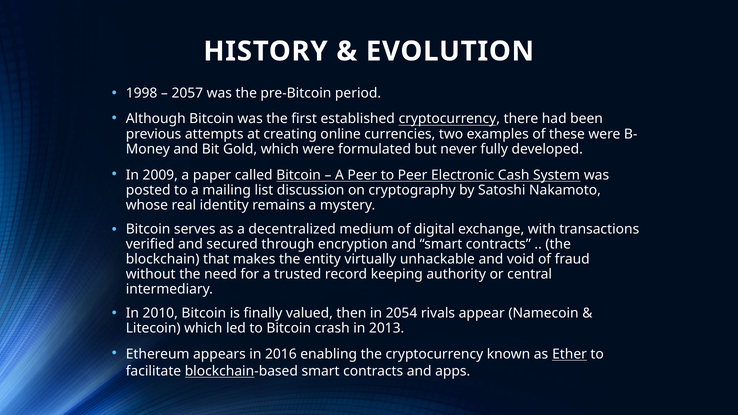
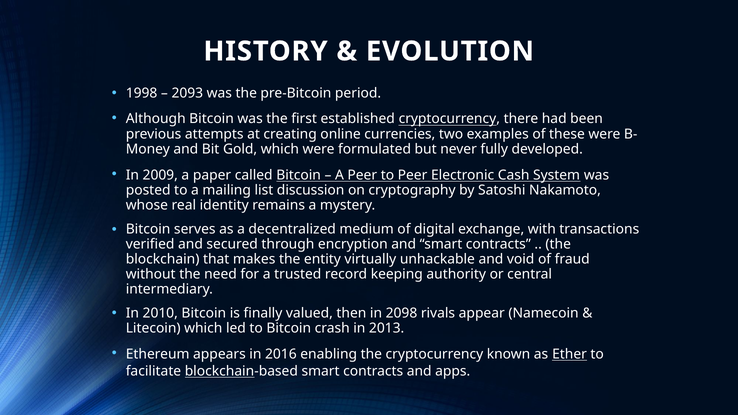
2057: 2057 -> 2093 (187, 93)
2054: 2054 -> 2098 (401, 314)
